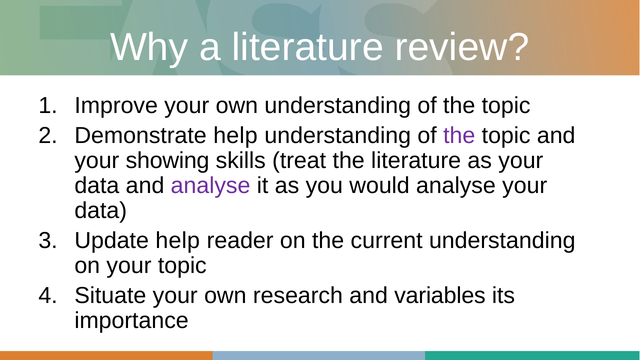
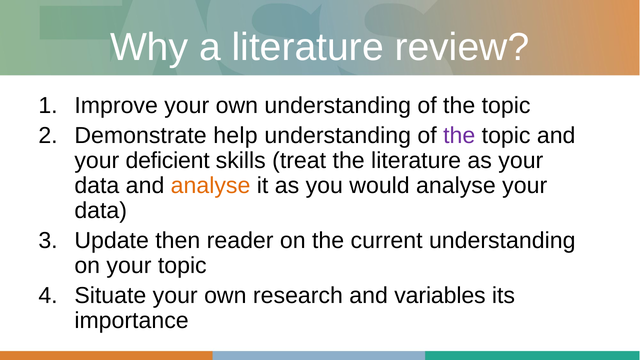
showing: showing -> deficient (168, 161)
analyse colour: purple -> orange (211, 186)
Update help: help -> then (178, 241)
